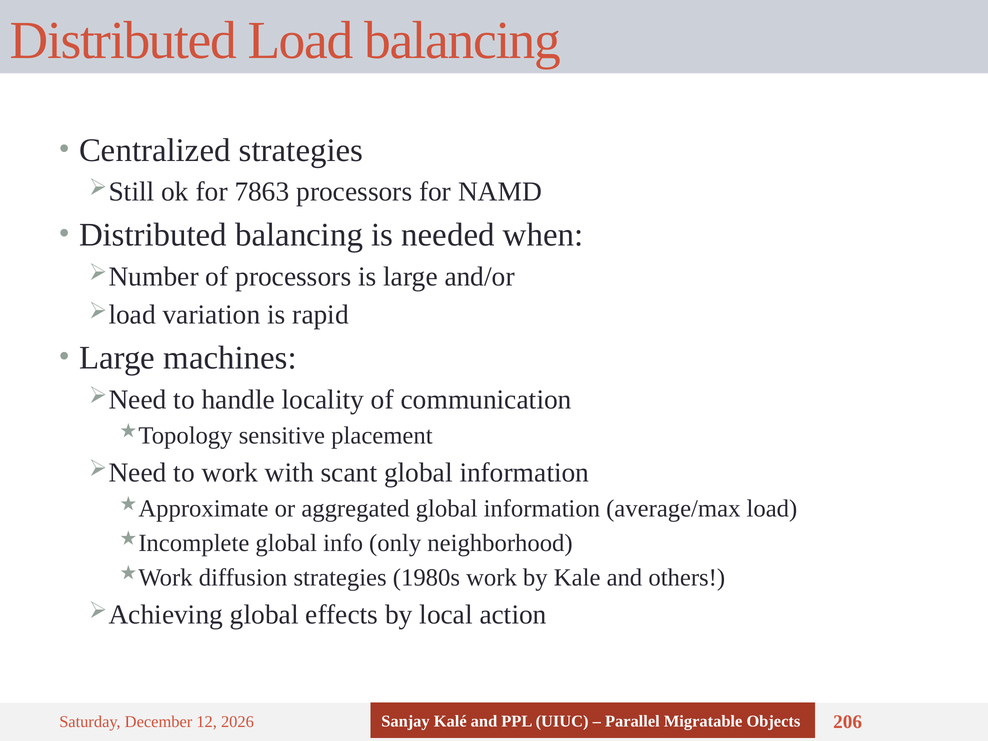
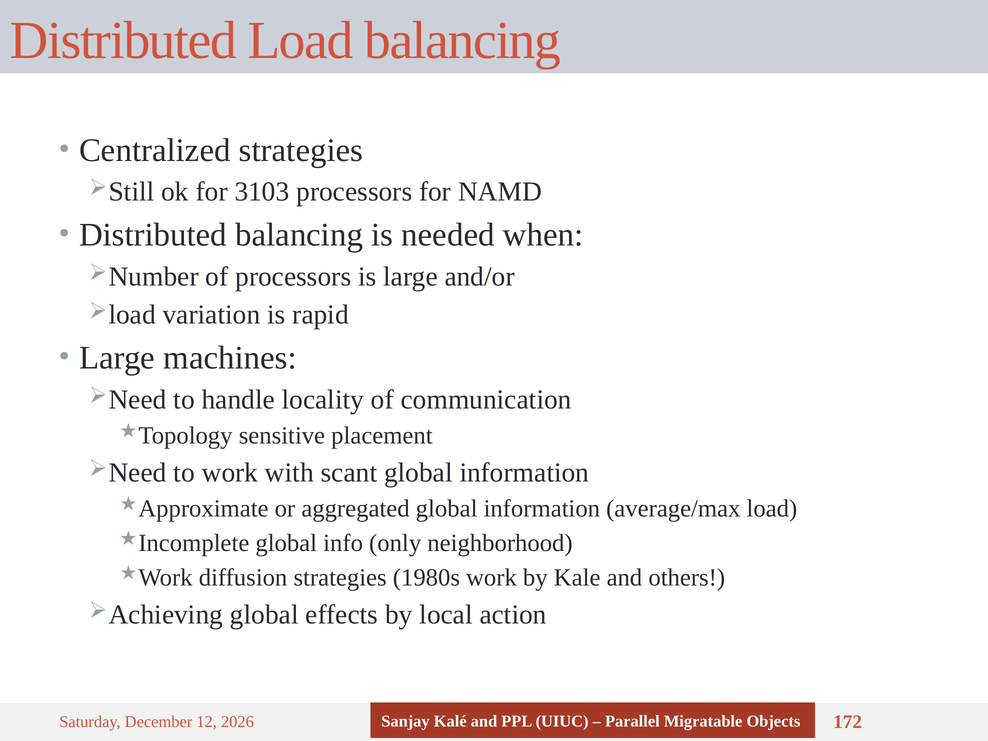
7863: 7863 -> 3103 (262, 192)
206: 206 -> 172 (848, 722)
